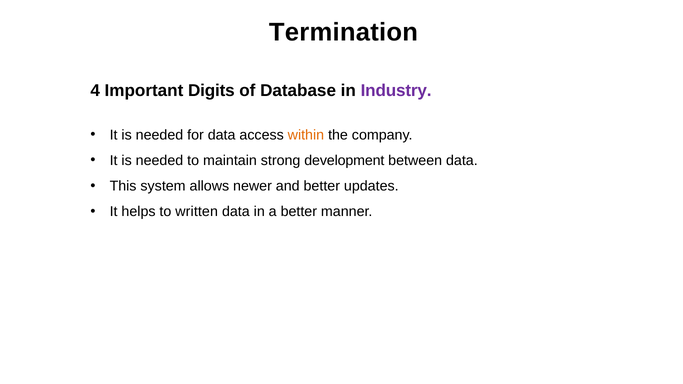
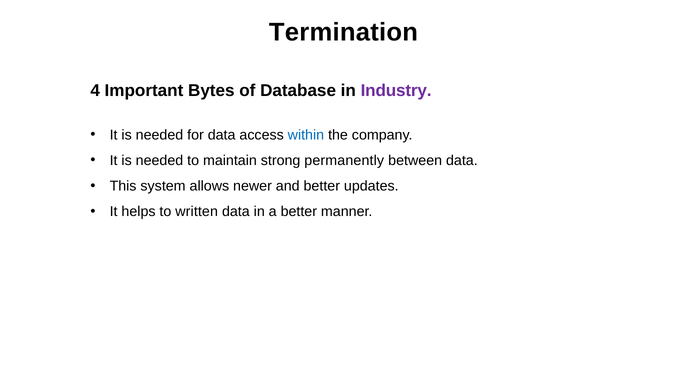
Digits: Digits -> Bytes (211, 91)
within colour: orange -> blue (306, 135)
development: development -> permanently (344, 161)
